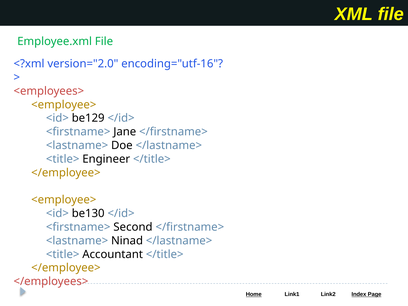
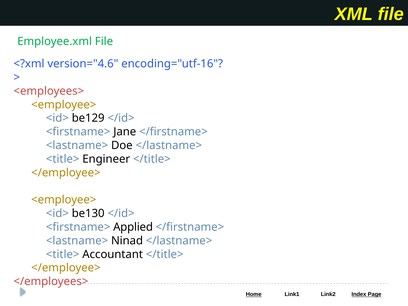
version="2.0: version="2.0 -> version="4.6 (83, 64)
Second: Second -> Applied (133, 227)
